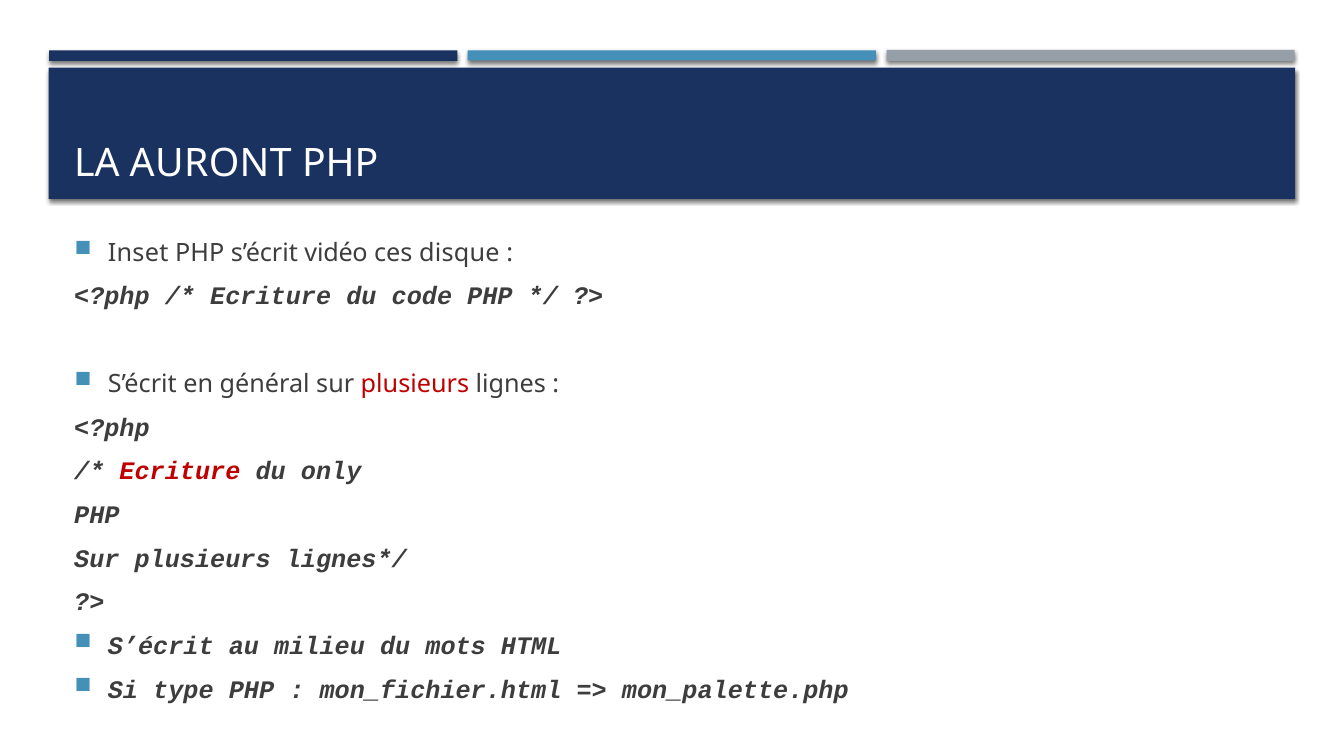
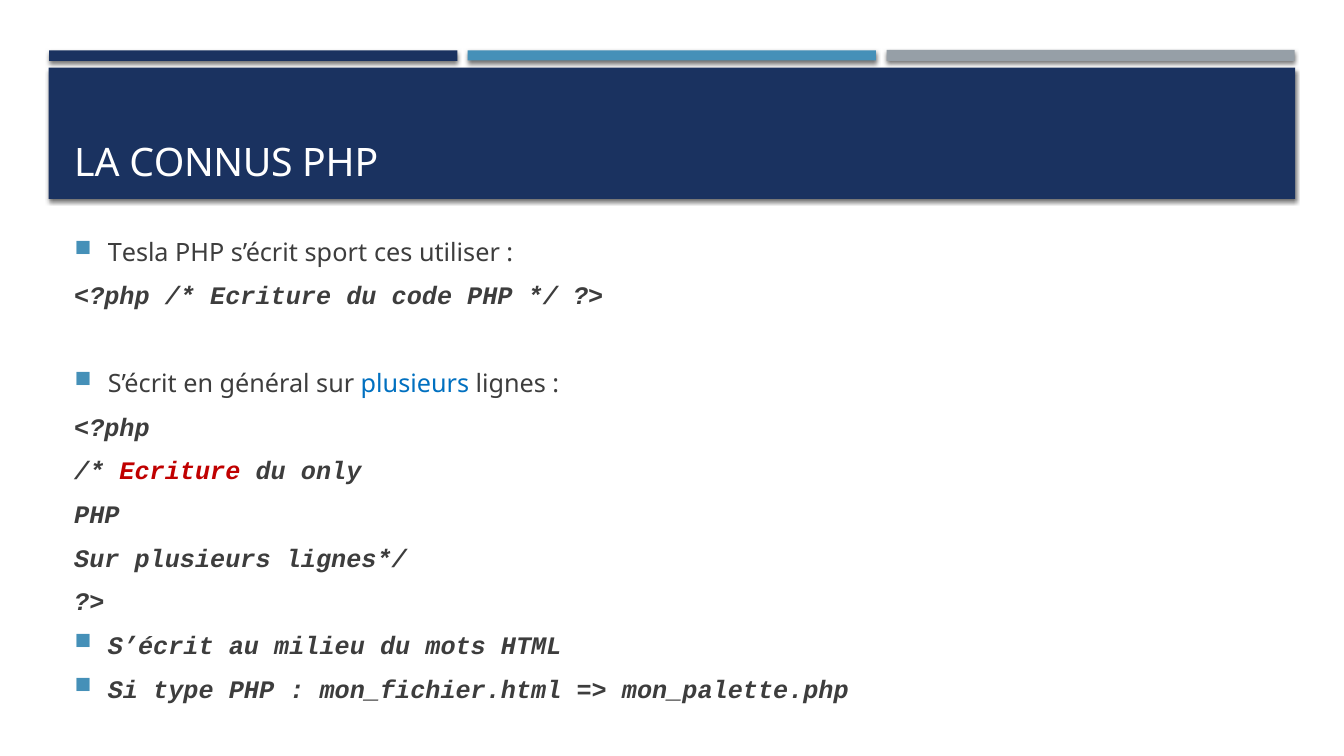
AURONT: AURONT -> CONNUS (211, 163)
Inset: Inset -> Tesla (138, 253)
vidéo: vidéo -> sport (336, 253)
disque: disque -> utiliser (459, 253)
plusieurs colour: red -> blue (415, 384)
